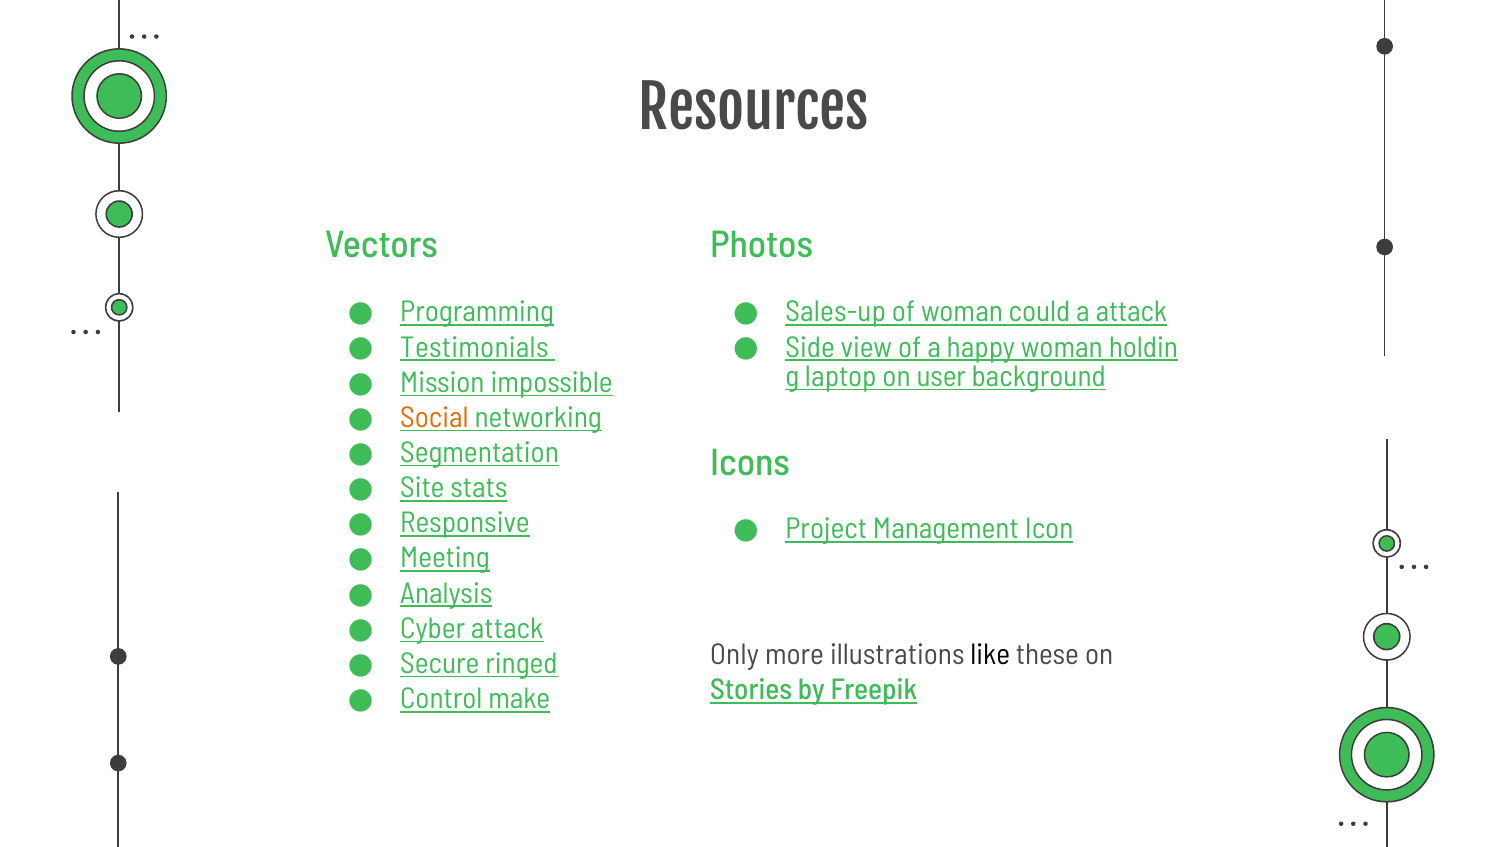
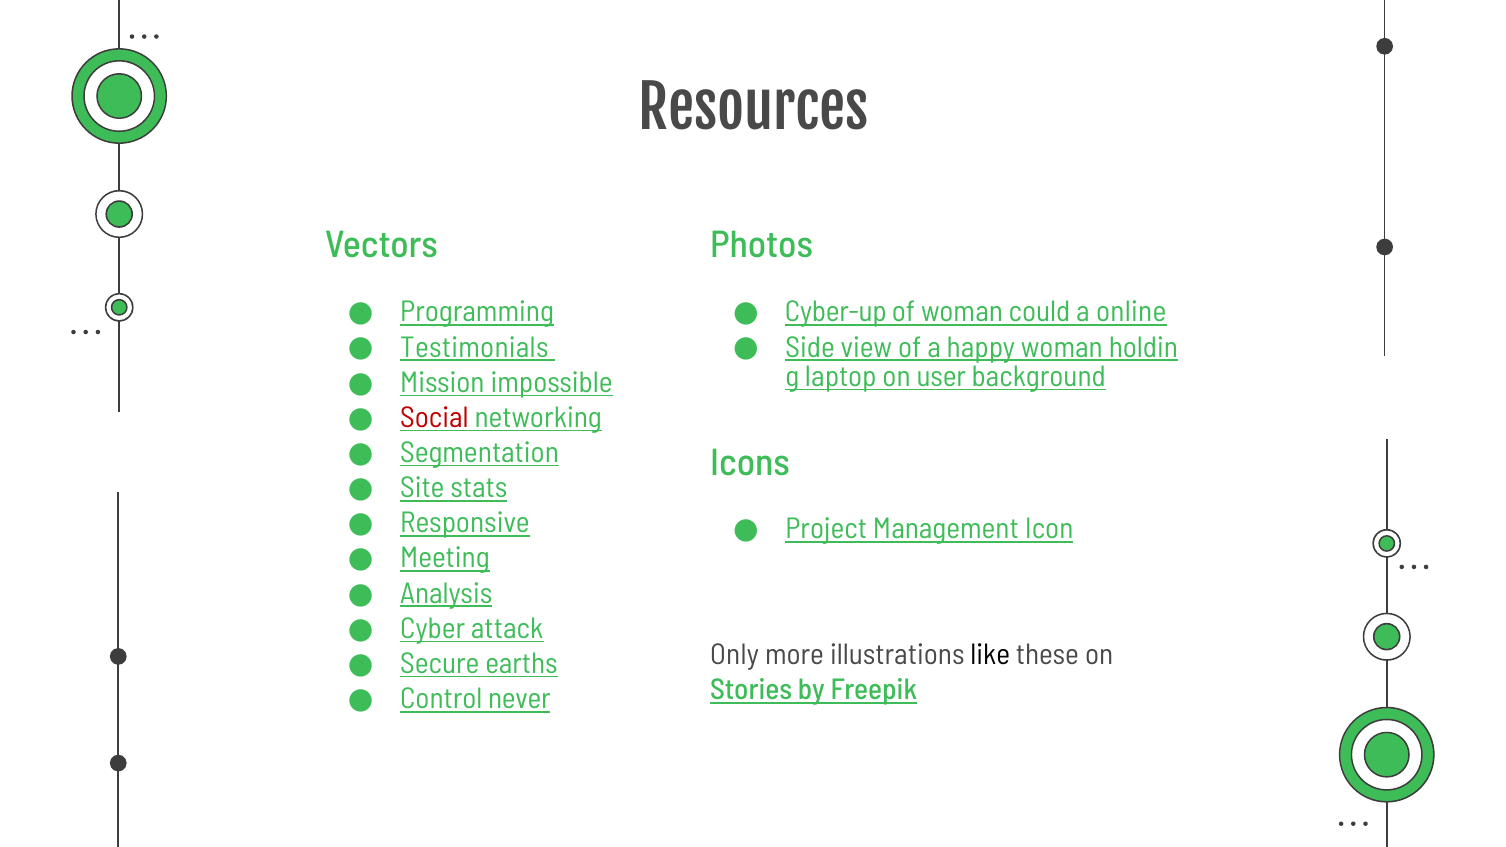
Sales-up: Sales-up -> Cyber-up (836, 312)
a attack: attack -> online (1131, 312)
Social colour: orange -> red (434, 418)
ringed: ringed -> earths (521, 664)
make: make -> never (519, 699)
